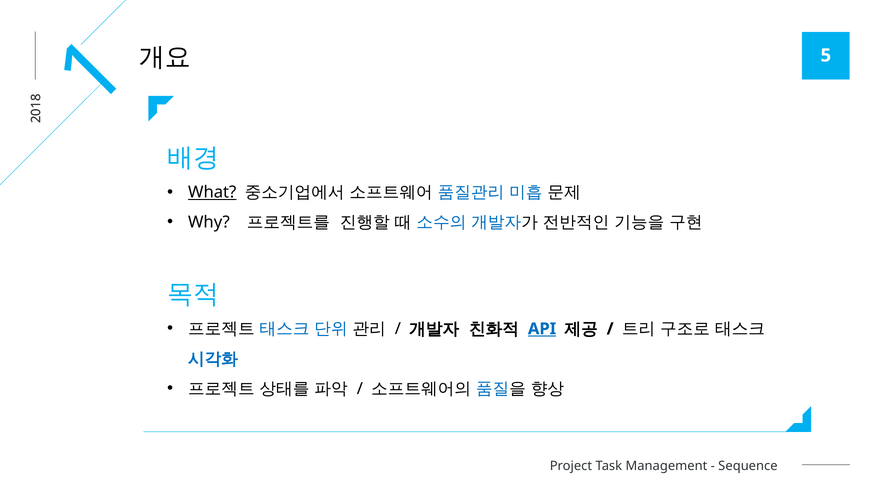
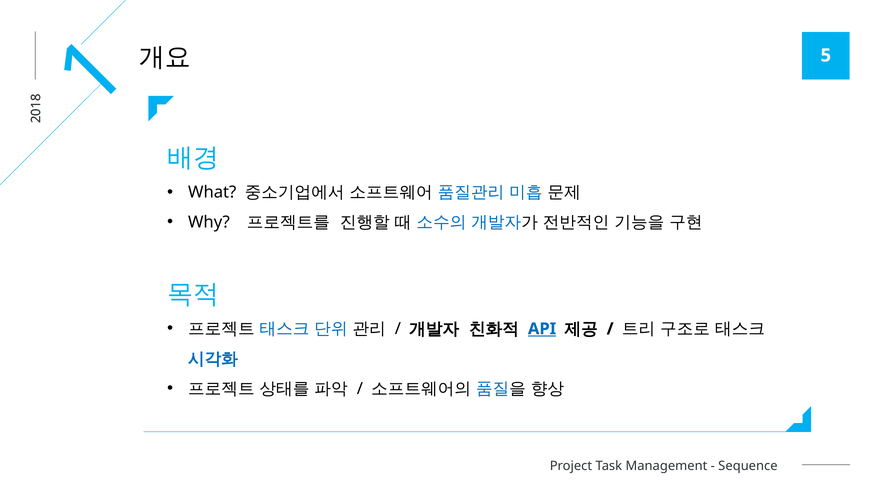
What underline: present -> none (212, 193)
